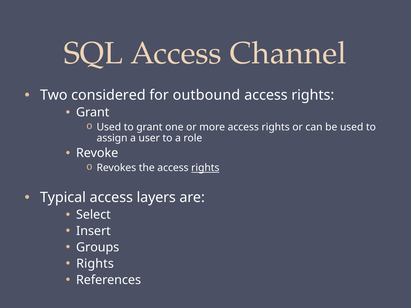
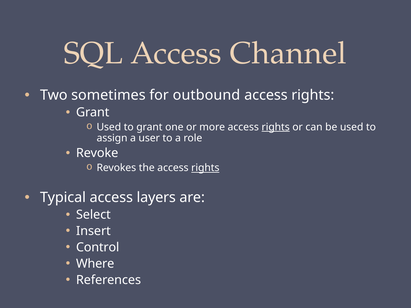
considered: considered -> sometimes (108, 95)
rights underline: none -> present (276, 127)
Groups: Groups -> Control (98, 248)
Rights: Rights -> Where (95, 264)
